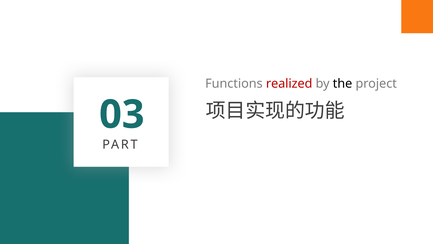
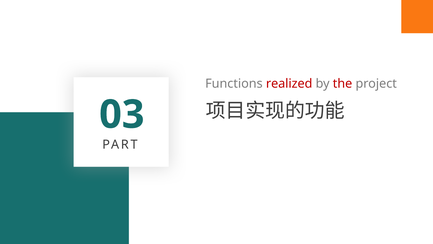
the colour: black -> red (343, 84)
